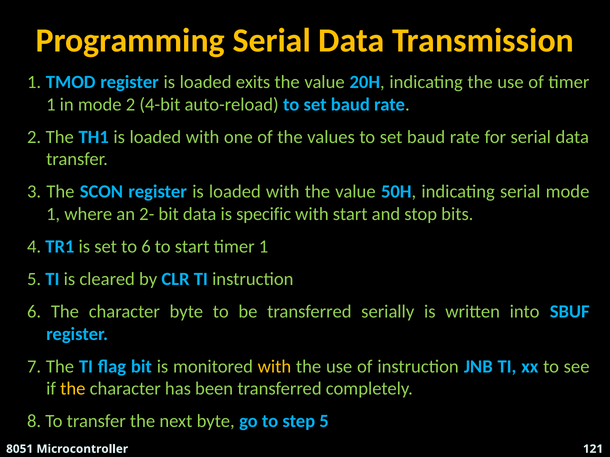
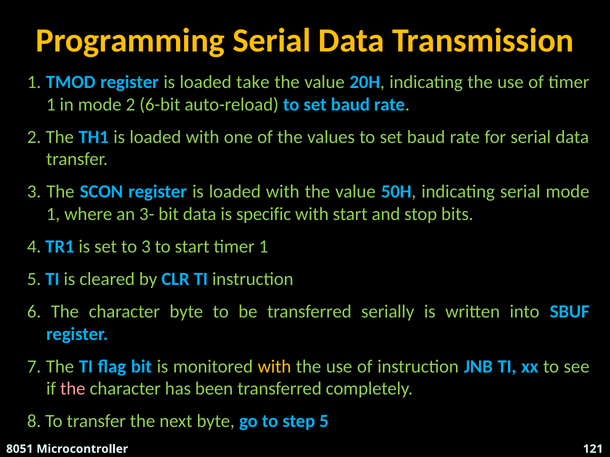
exits: exits -> take (253, 82)
4-bit: 4-bit -> 6-bit (160, 105)
2-: 2- -> 3- (147, 214)
to 6: 6 -> 3 (146, 247)
the colour: yellow -> pink (73, 389)
